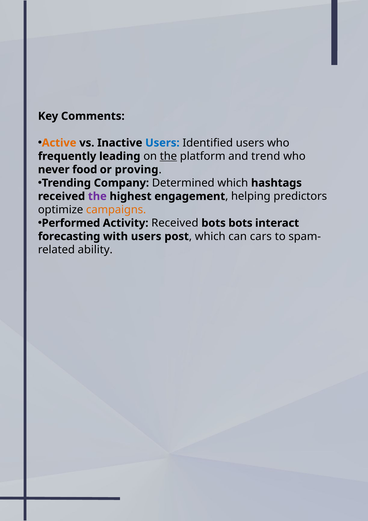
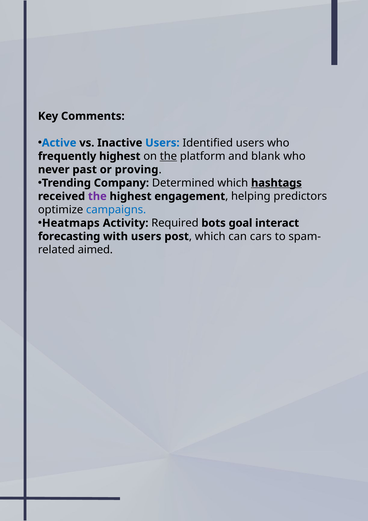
Active colour: orange -> blue (59, 143)
frequently leading: leading -> highest (120, 156)
trend: trend -> blank (266, 156)
food: food -> past (85, 170)
hashtags underline: none -> present (276, 183)
campaigns colour: orange -> blue (116, 210)
Performed: Performed -> Heatmaps (71, 223)
Activity Received: Received -> Required (175, 223)
bots bots: bots -> goal (240, 223)
ability: ability -> aimed (95, 250)
